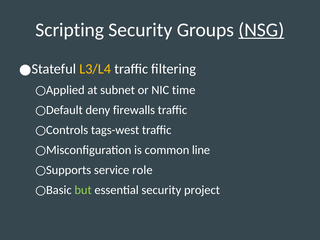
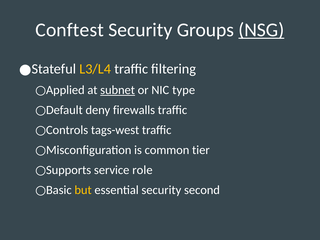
Scripting: Scripting -> Conftest (70, 30)
subnet underline: none -> present (118, 90)
time: time -> type (184, 90)
line: line -> tier (201, 150)
but colour: light green -> yellow (83, 190)
project: project -> second (202, 190)
